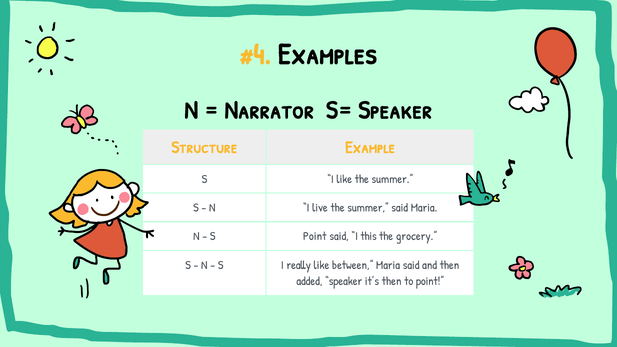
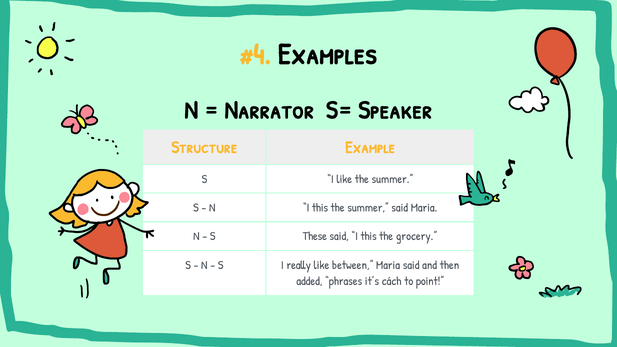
N I live: live -> this (320, 208)
S Point: Point -> These (315, 237)
added speaker: speaker -> phrases (344, 282)
it’s then: then -> cách (392, 282)
